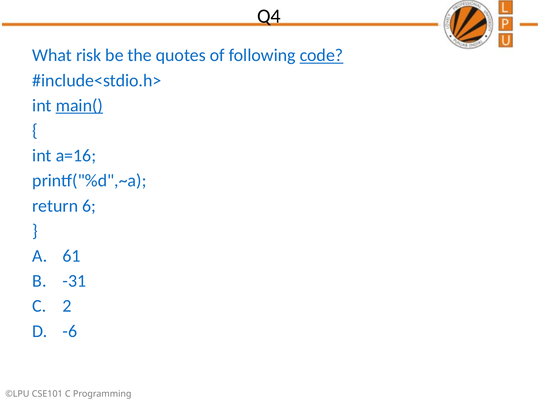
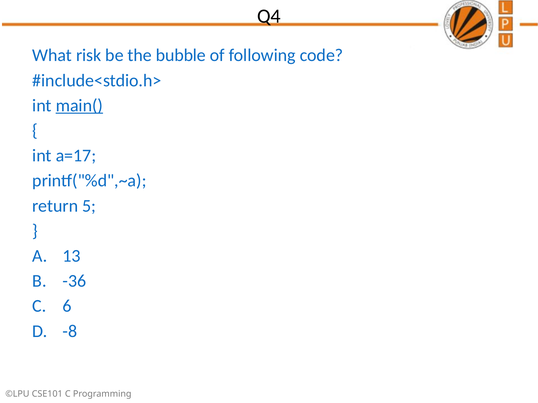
quotes: quotes -> bubble (181, 55)
code underline: present -> none (321, 55)
a=16: a=16 -> a=17 (76, 156)
6: 6 -> 5 (89, 206)
61: 61 -> 13 (72, 256)
-31: -31 -> -36 (74, 281)
2: 2 -> 6 (67, 306)
-6: -6 -> -8 (70, 332)
